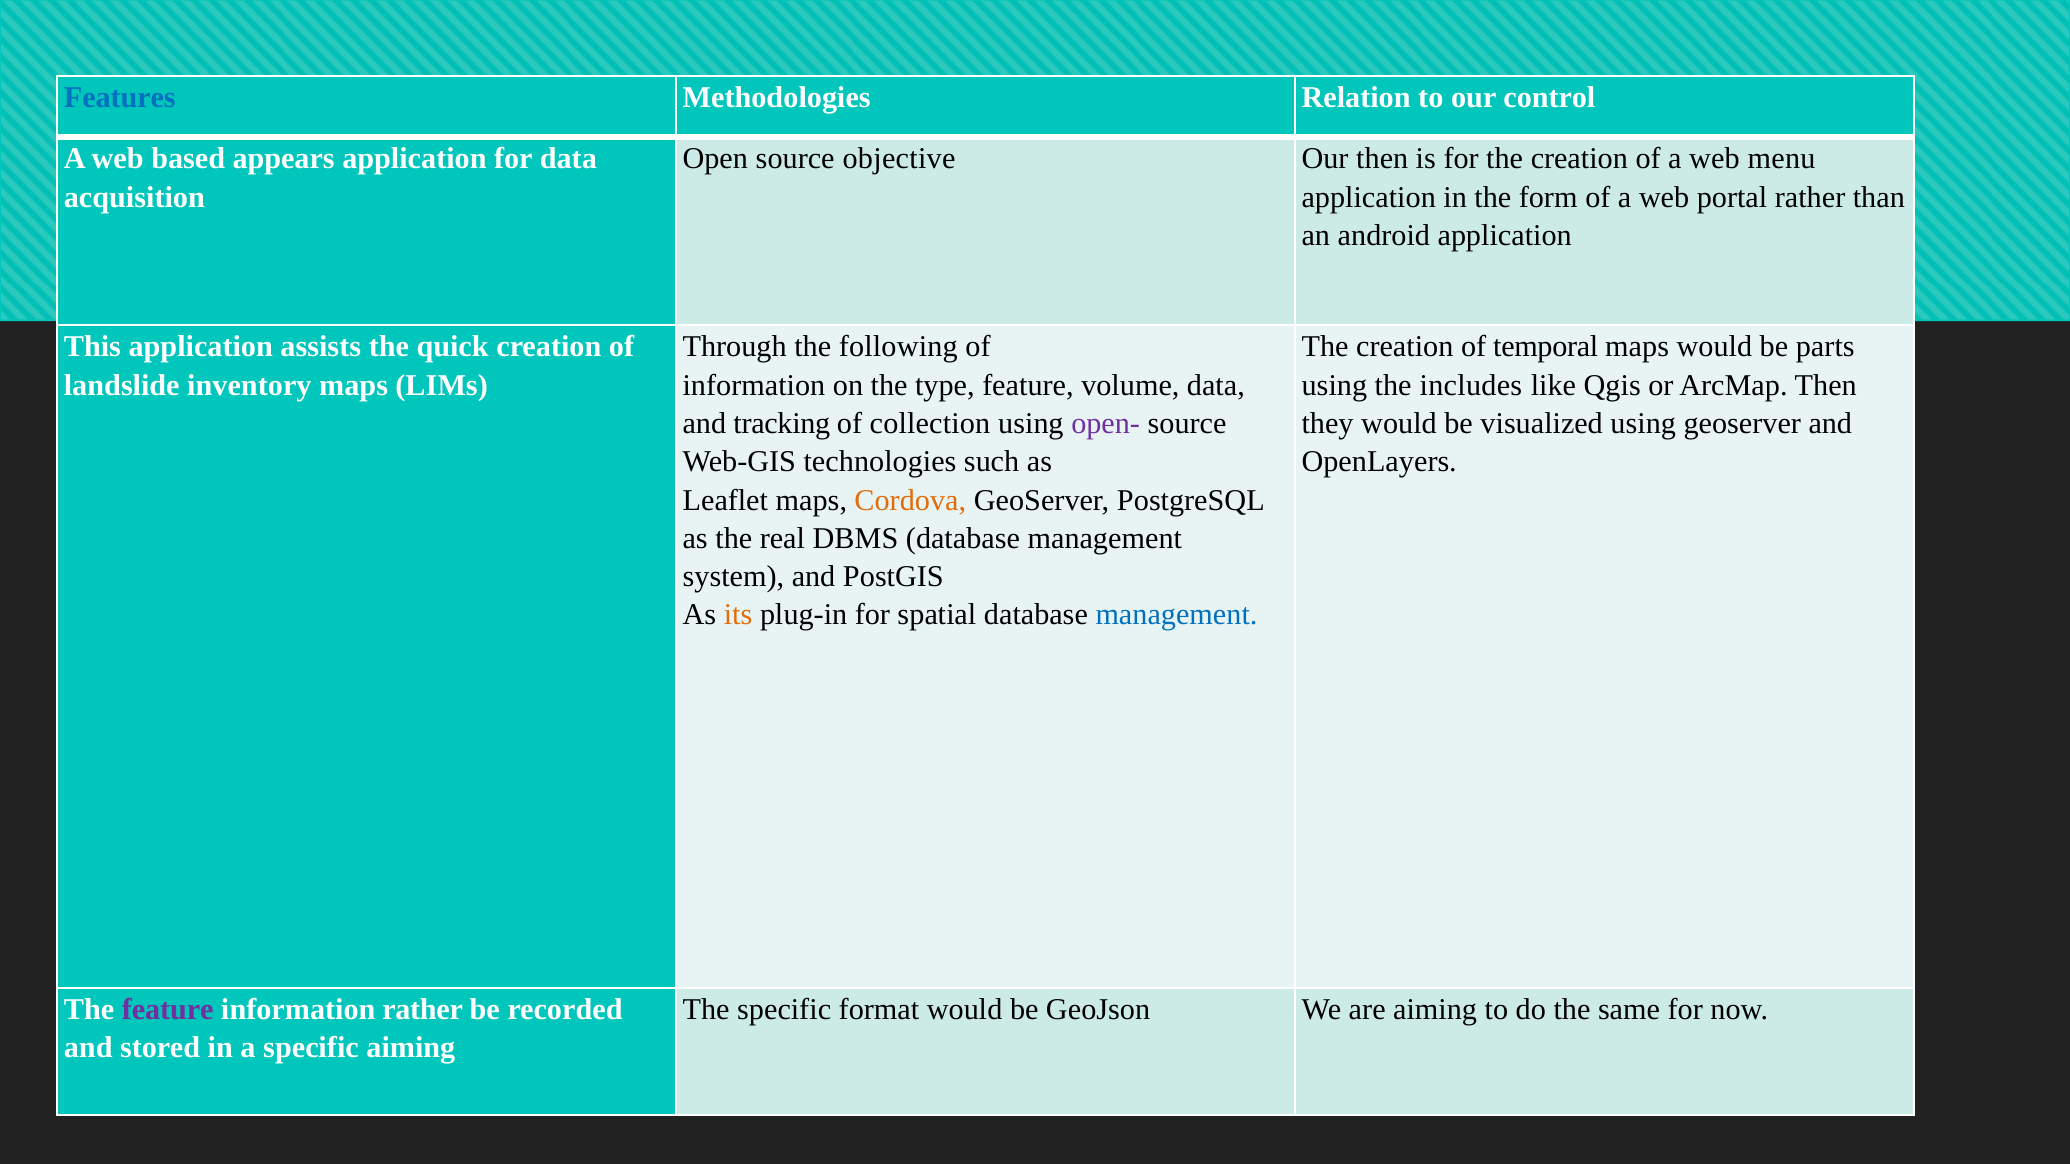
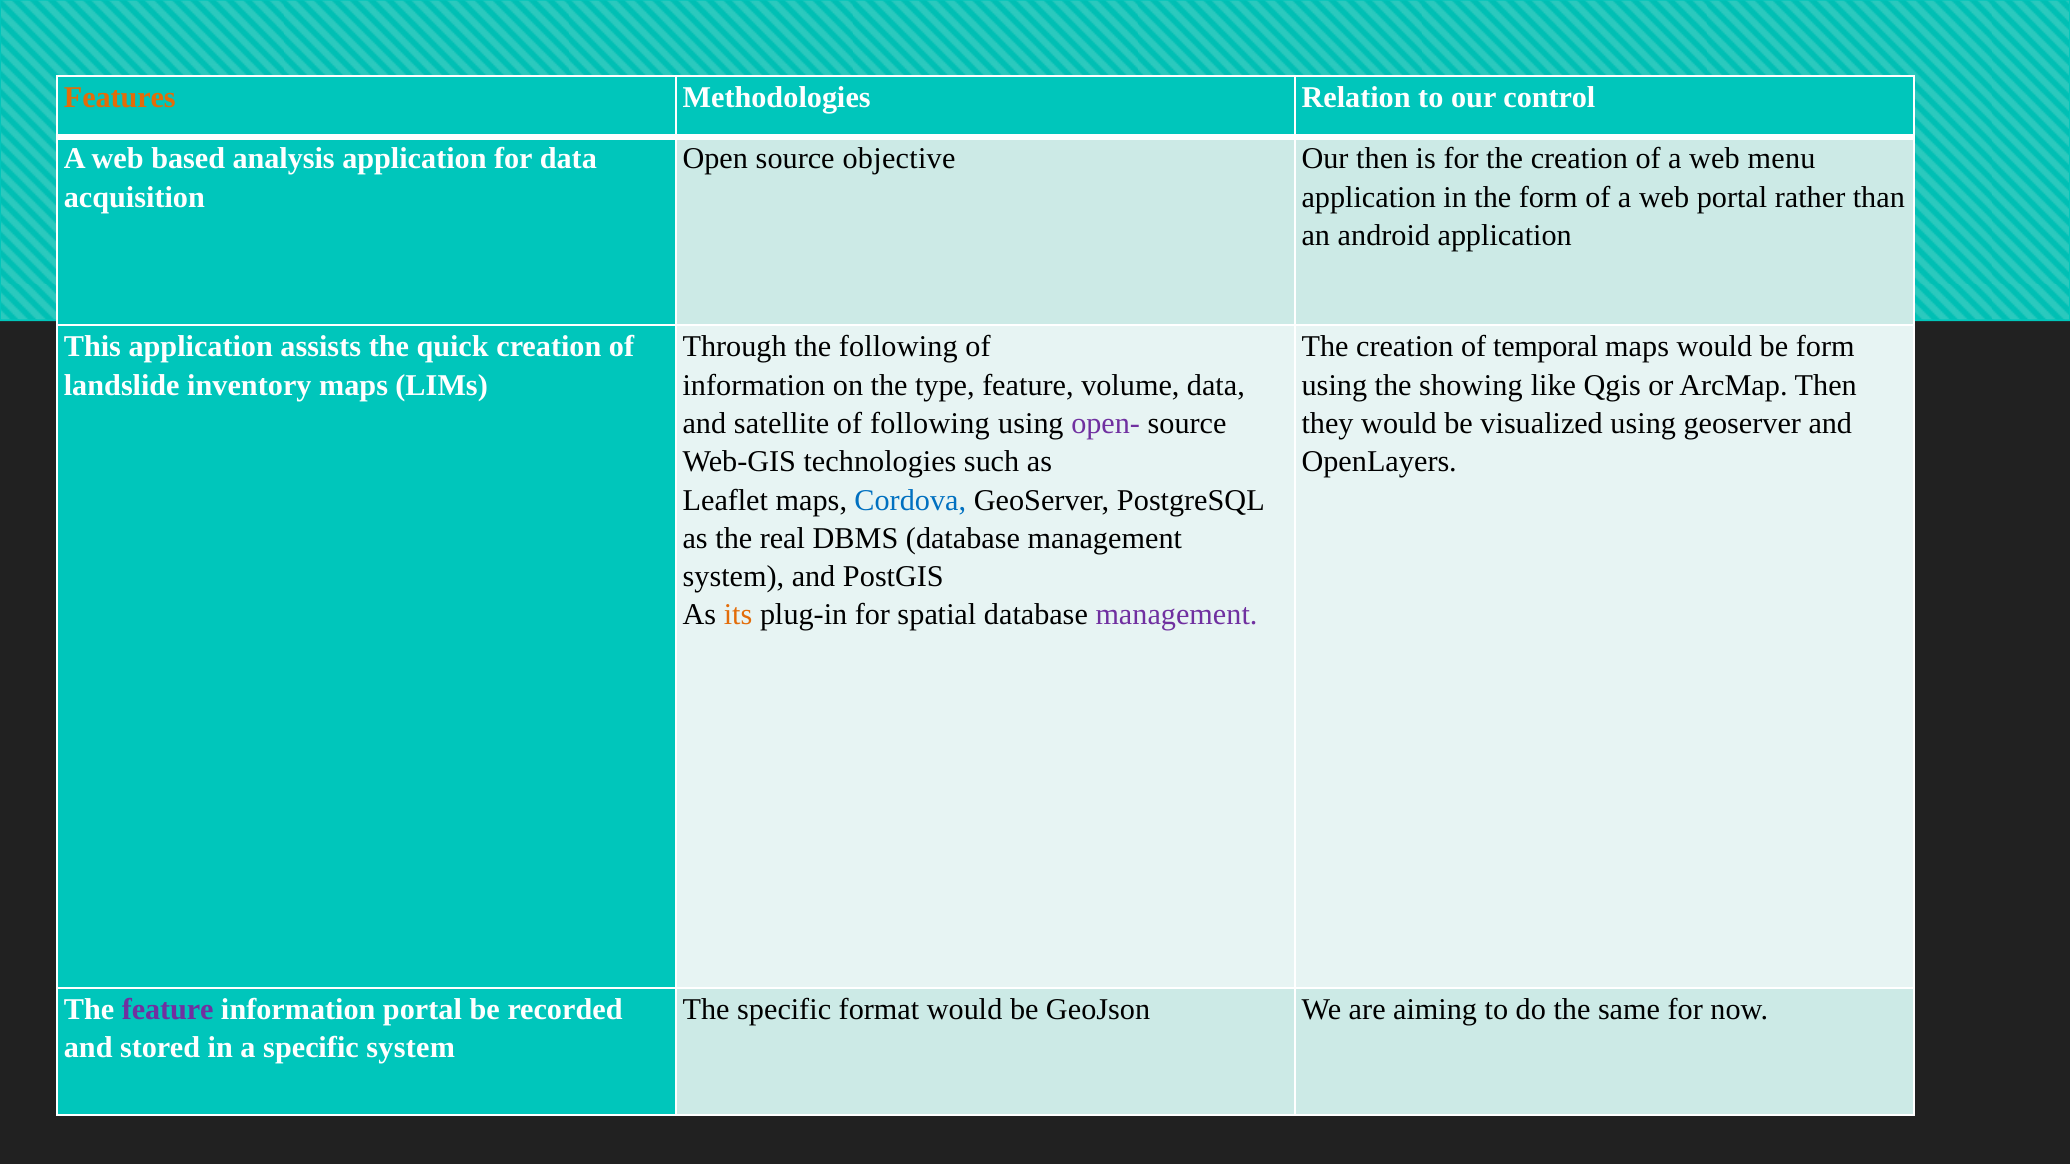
Features colour: blue -> orange (120, 98)
appears: appears -> analysis (284, 159)
be parts: parts -> form (1825, 347)
includes: includes -> showing (1471, 385)
tracking: tracking -> satellite (782, 424)
of collection: collection -> following (930, 424)
Cordova colour: orange -> blue (910, 500)
management colour: blue -> purple (1176, 615)
information rather: rather -> portal (422, 1010)
specific aiming: aiming -> system (411, 1048)
